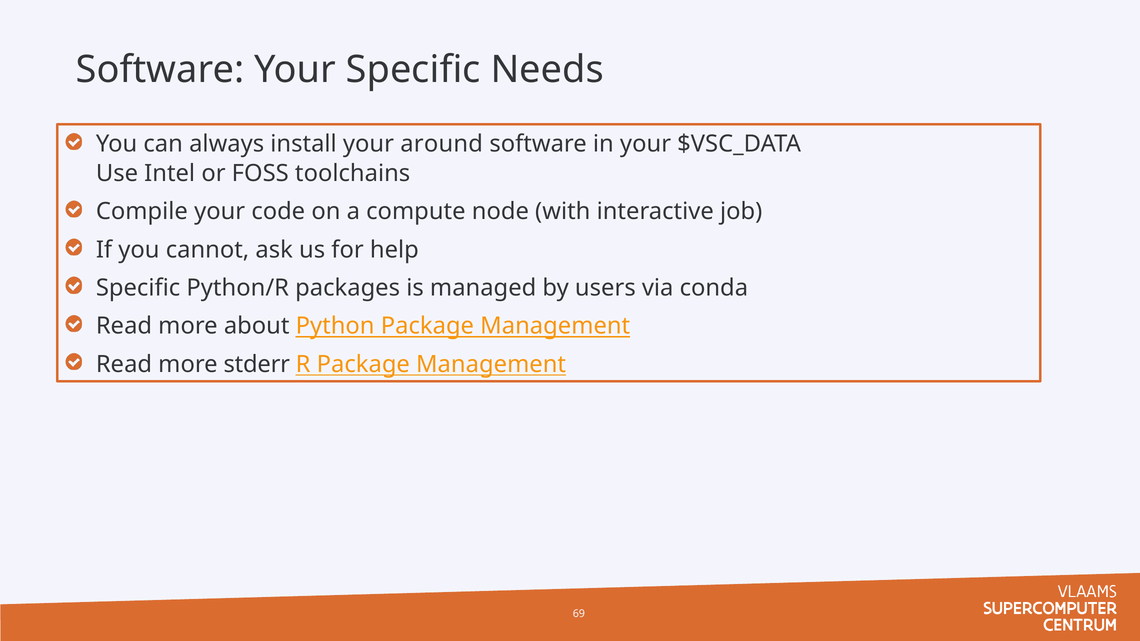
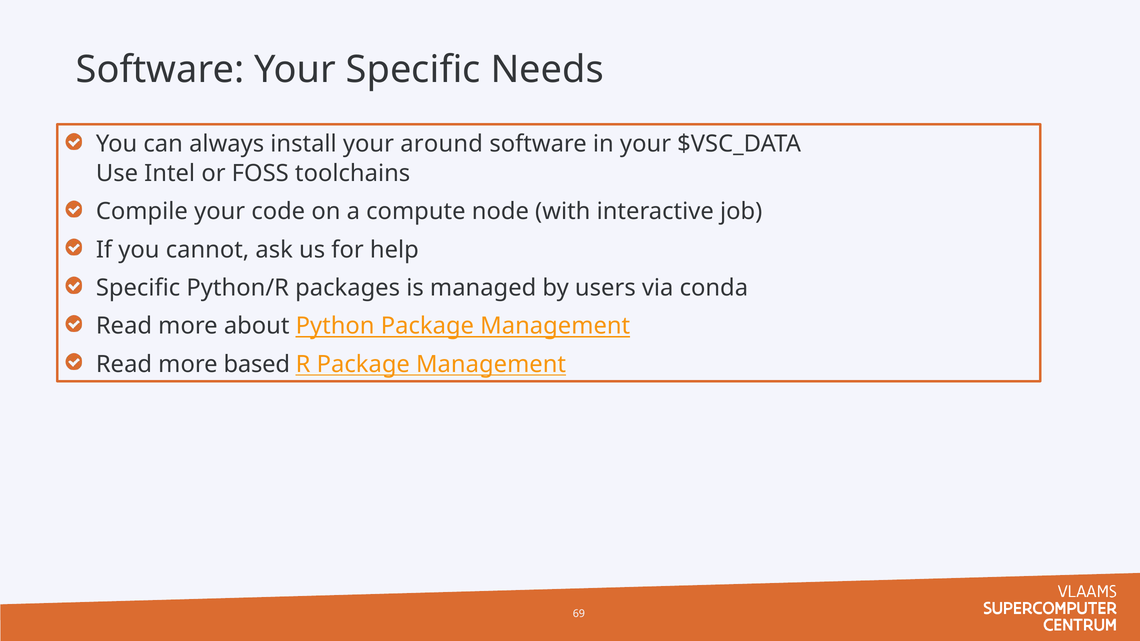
stderr: stderr -> based (257, 364)
